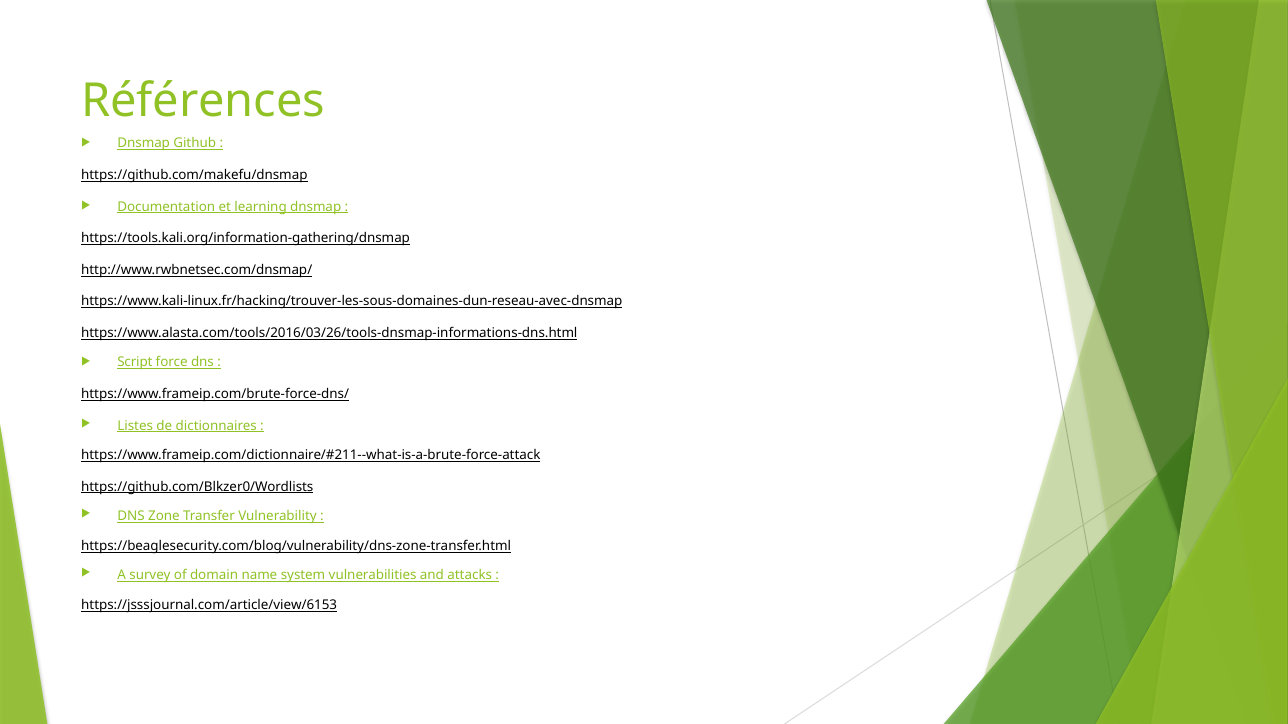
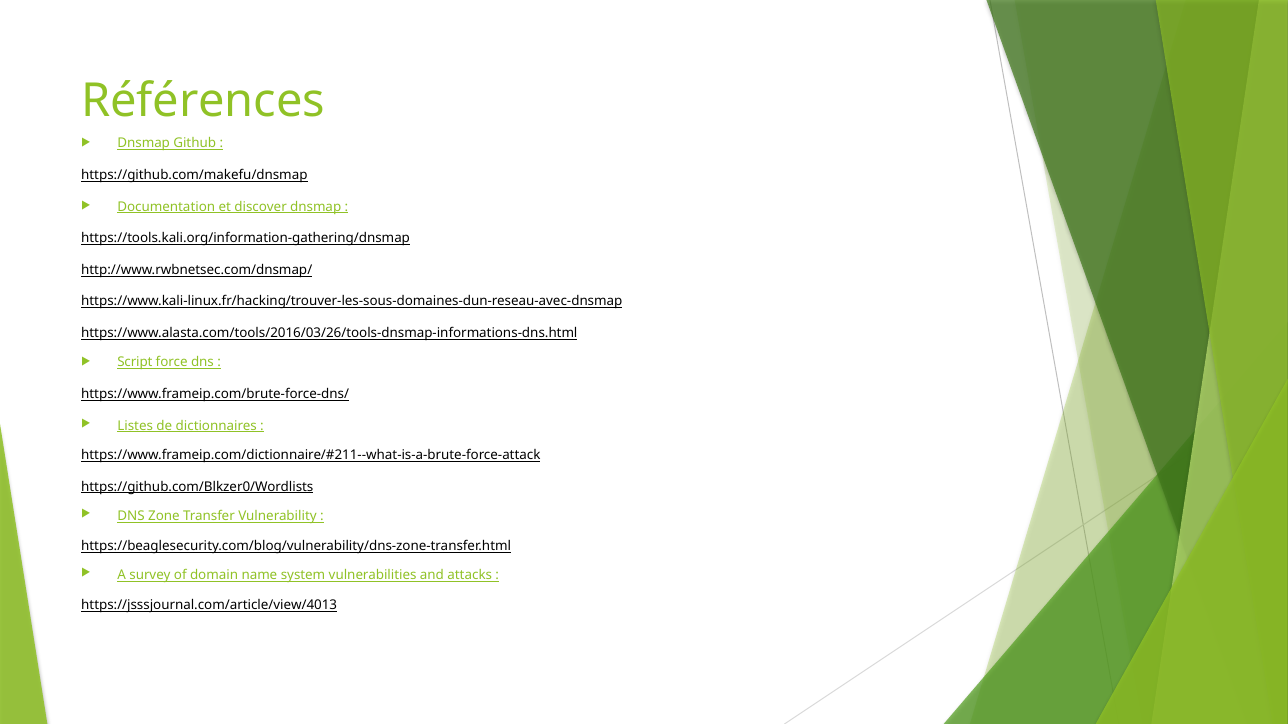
learning: learning -> discover (261, 207)
https://jsssjournal.com/article/view/6153: https://jsssjournal.com/article/view/6153 -> https://jsssjournal.com/article/view/4013 (209, 605)
